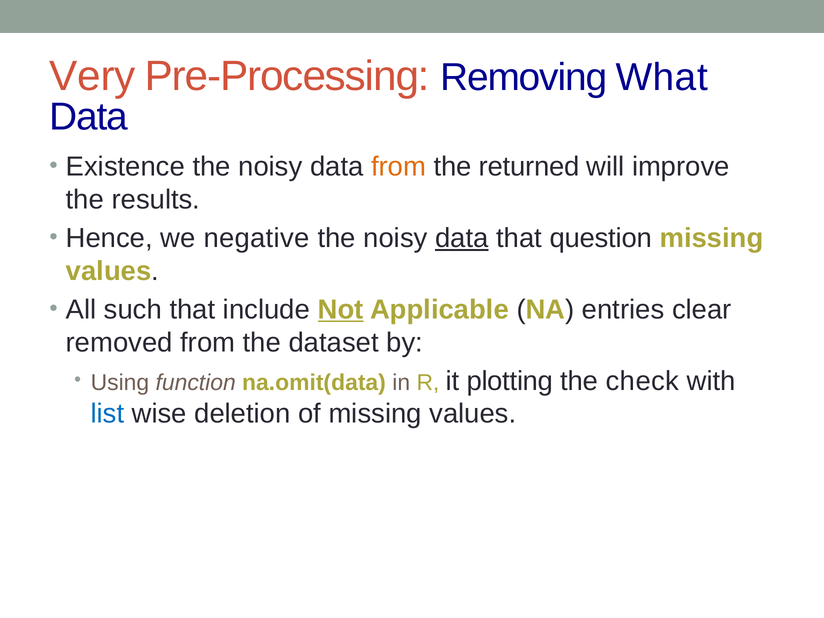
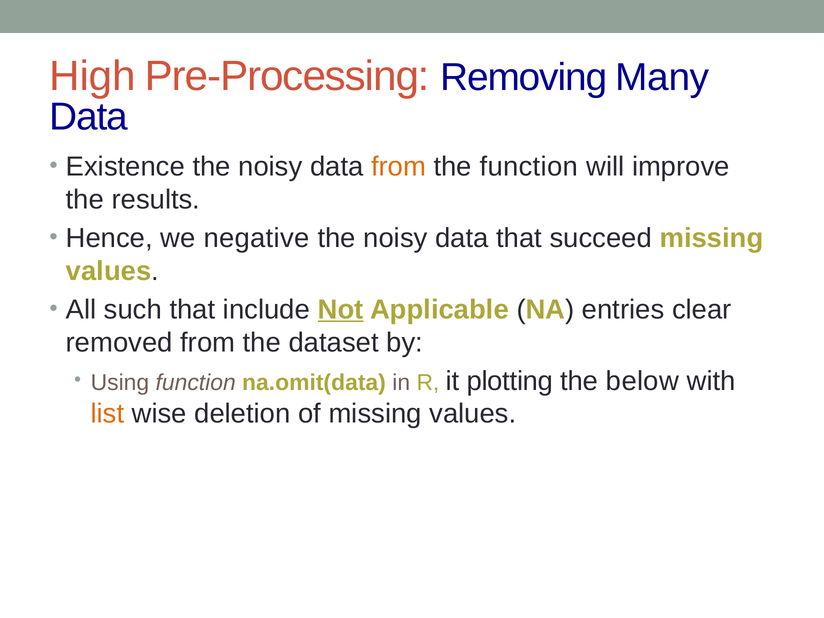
Very: Very -> High (93, 77)
What: What -> Many (662, 78)
the returned: returned -> function (529, 167)
data underline: present -> none (462, 238)
question: question -> succeed (601, 238)
check: check -> below (642, 381)
list colour: blue -> orange (107, 414)
